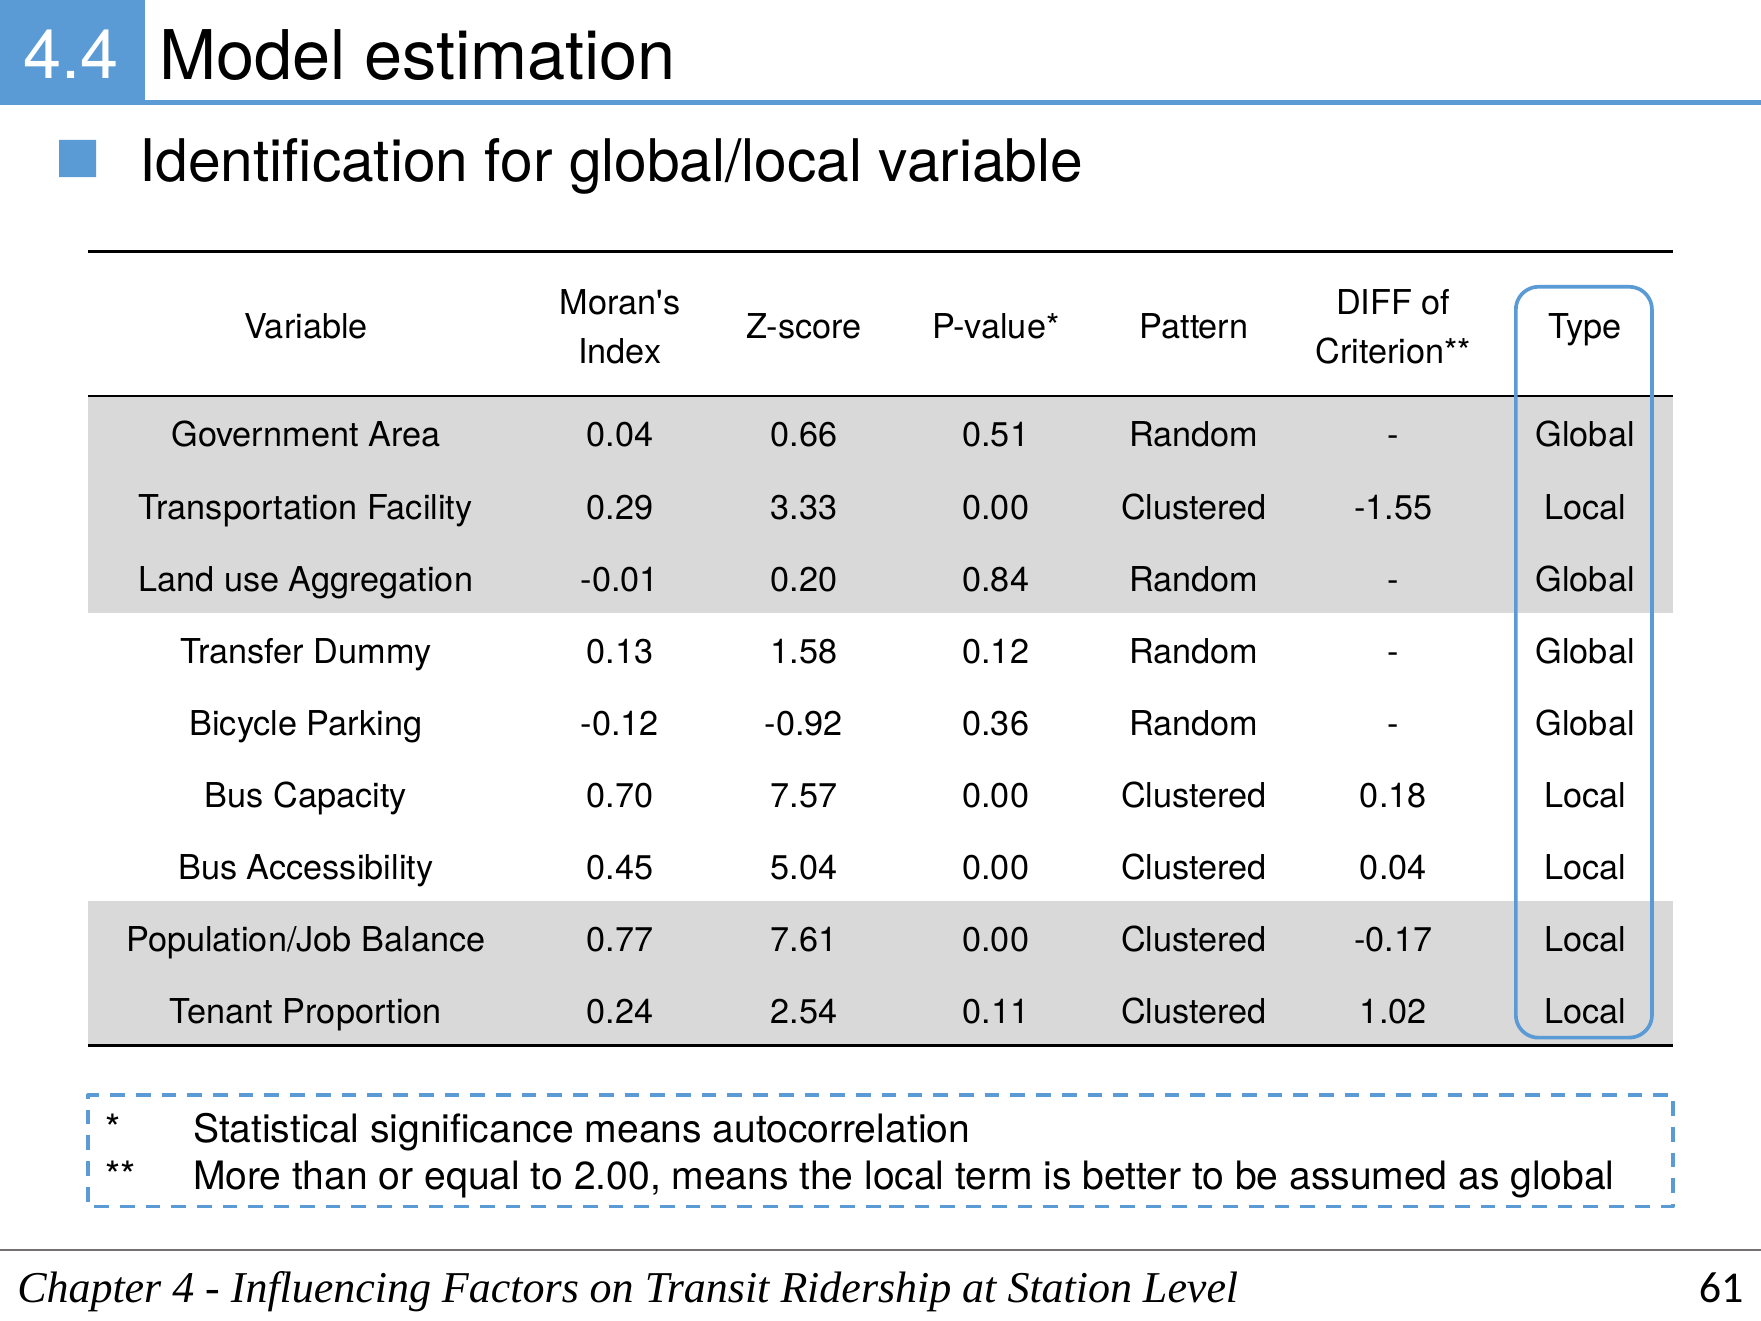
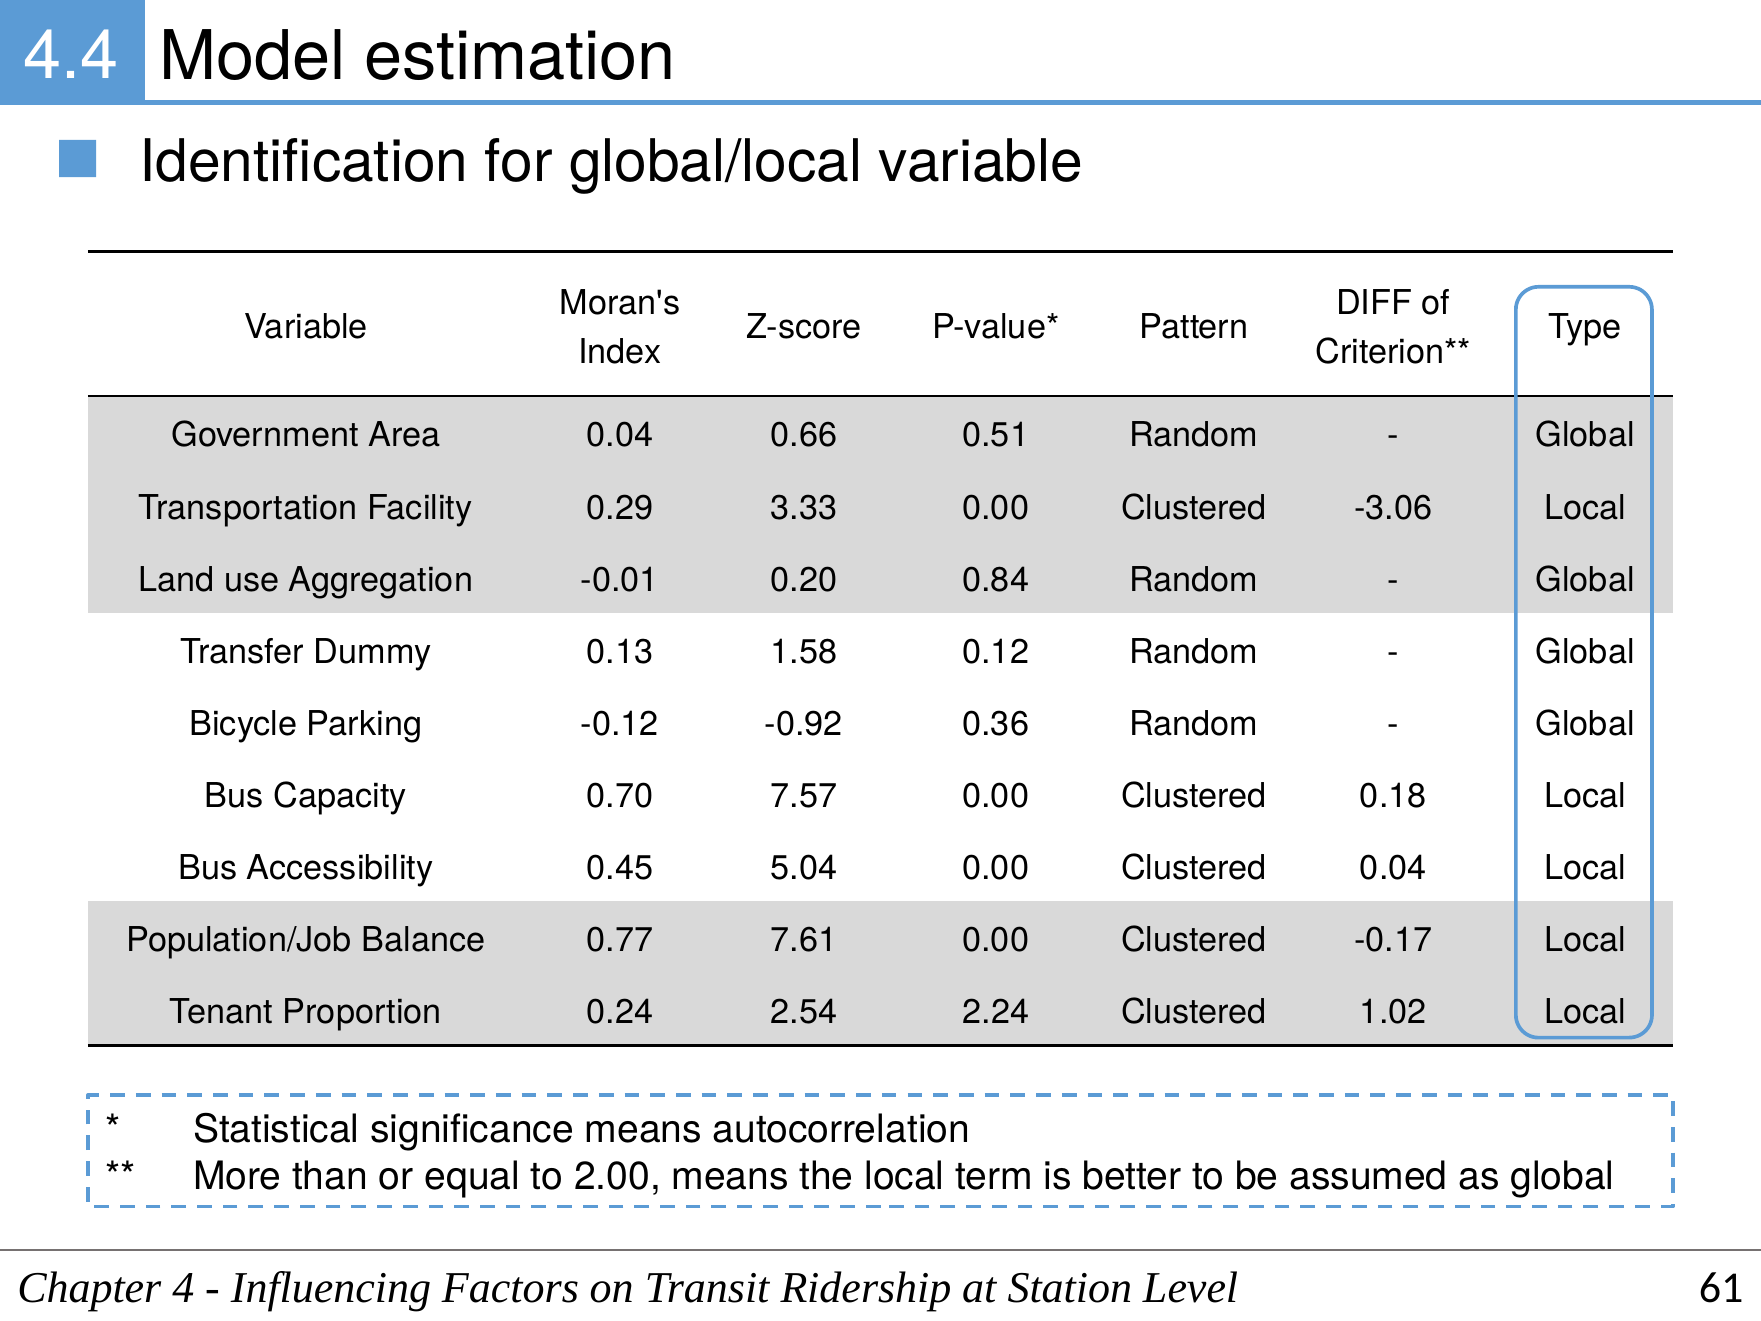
-1.55: -1.55 -> -3.06 (1393, 508)
0.11: 0.11 -> 2.24 (996, 1012)
